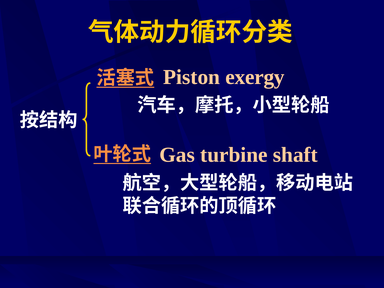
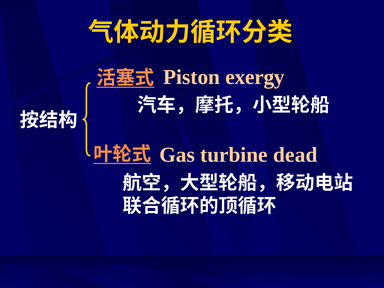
shaft: shaft -> dead (295, 155)
